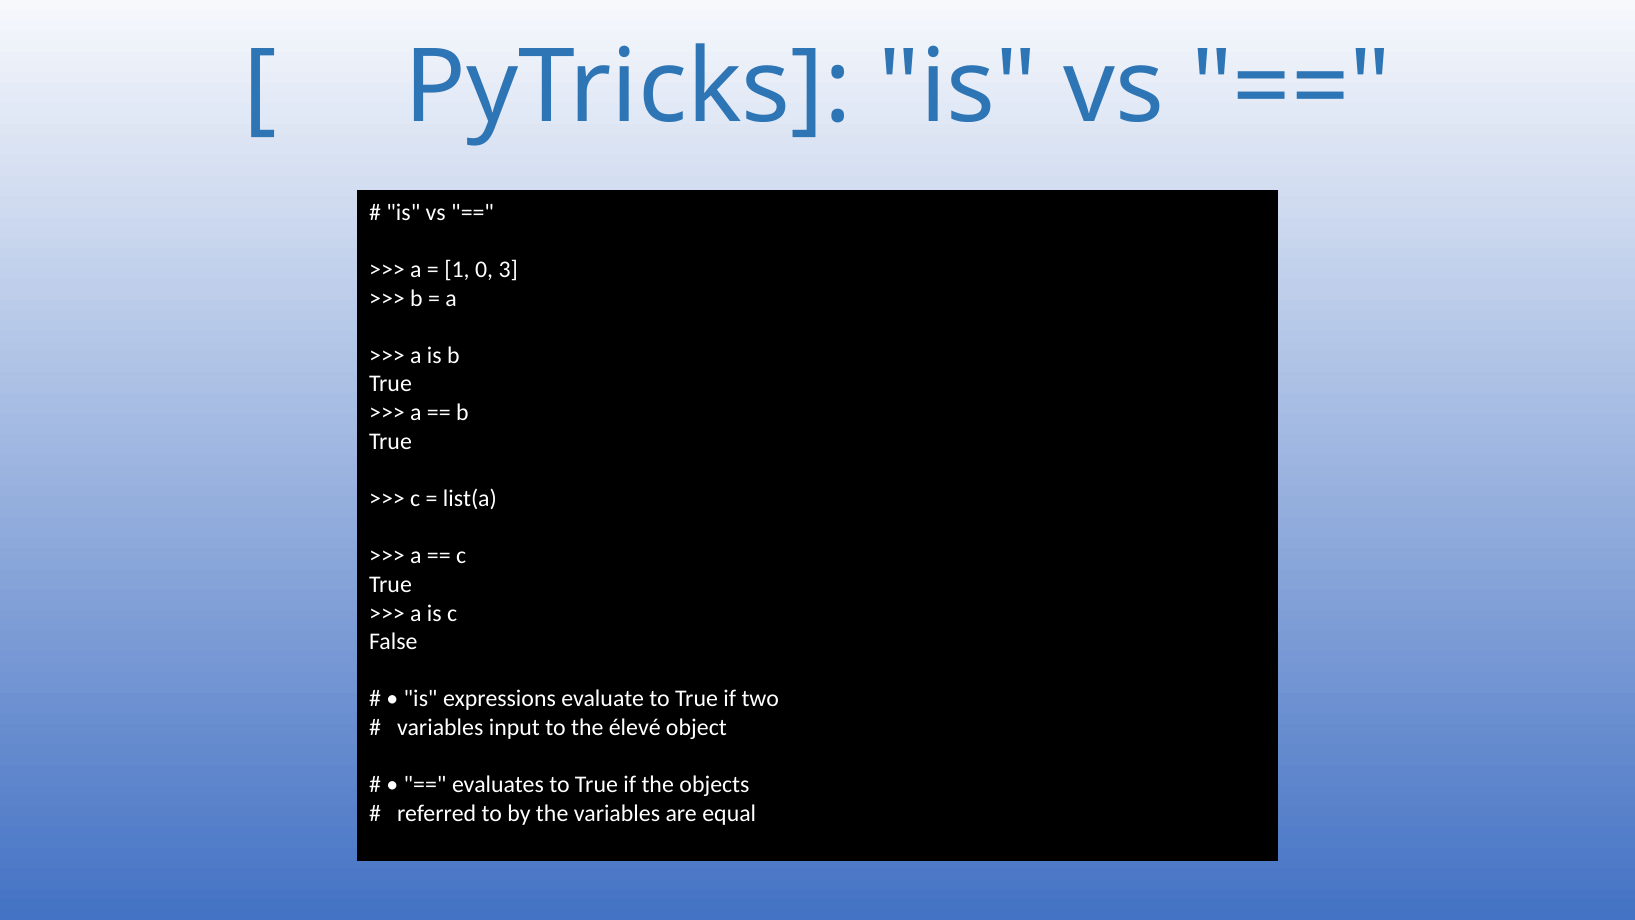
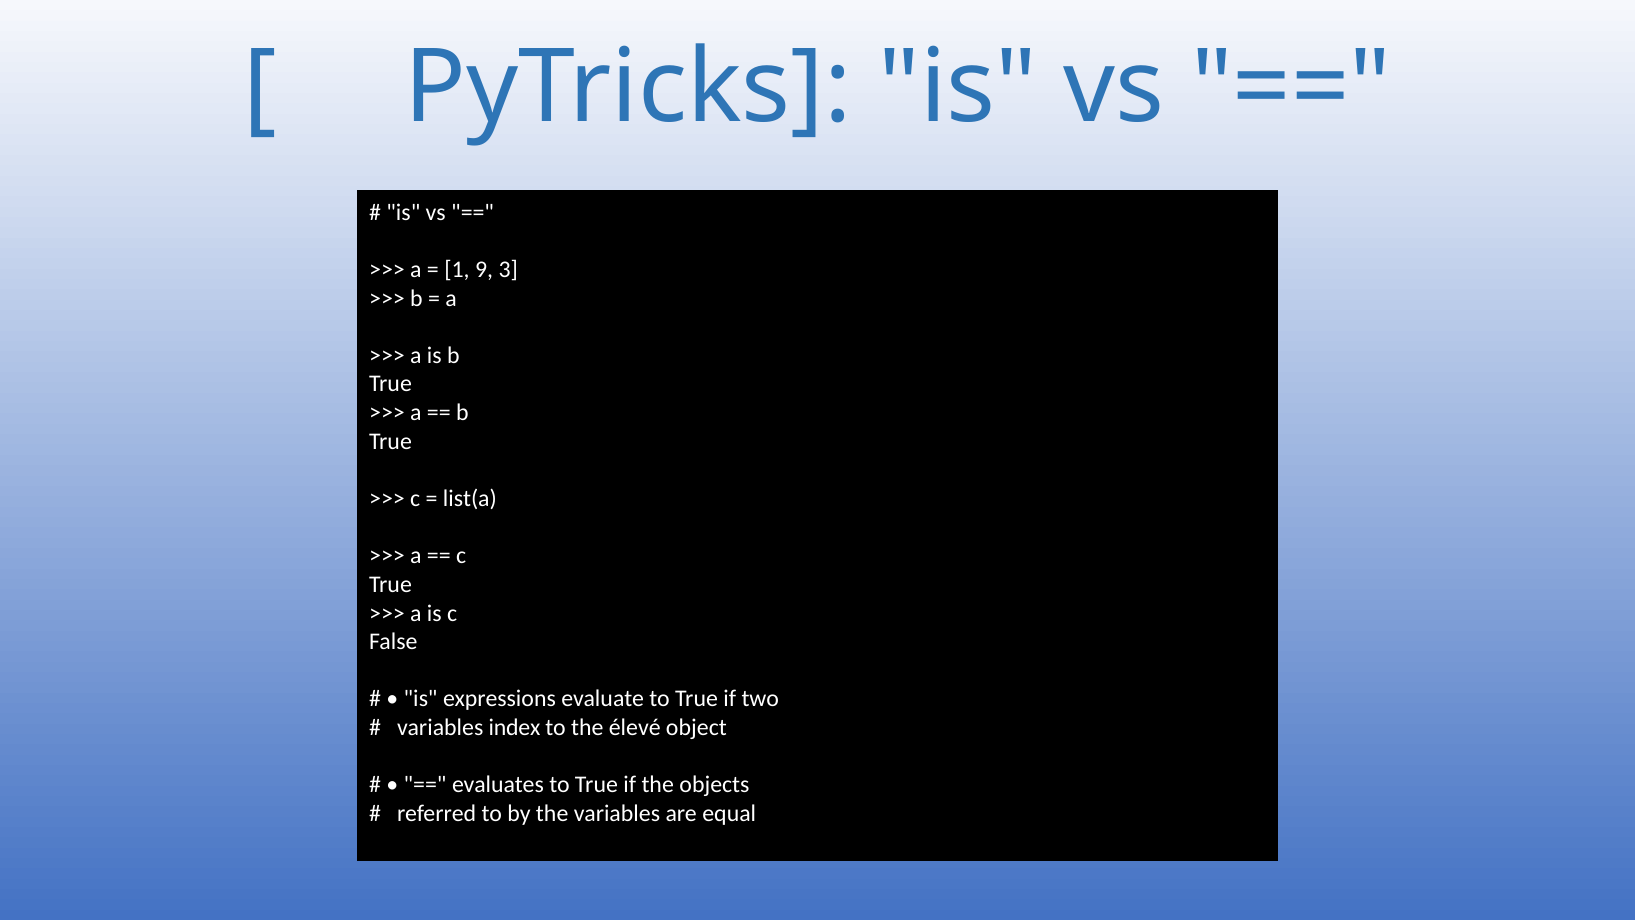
0: 0 -> 9 (484, 269)
input: input -> index (514, 727)
